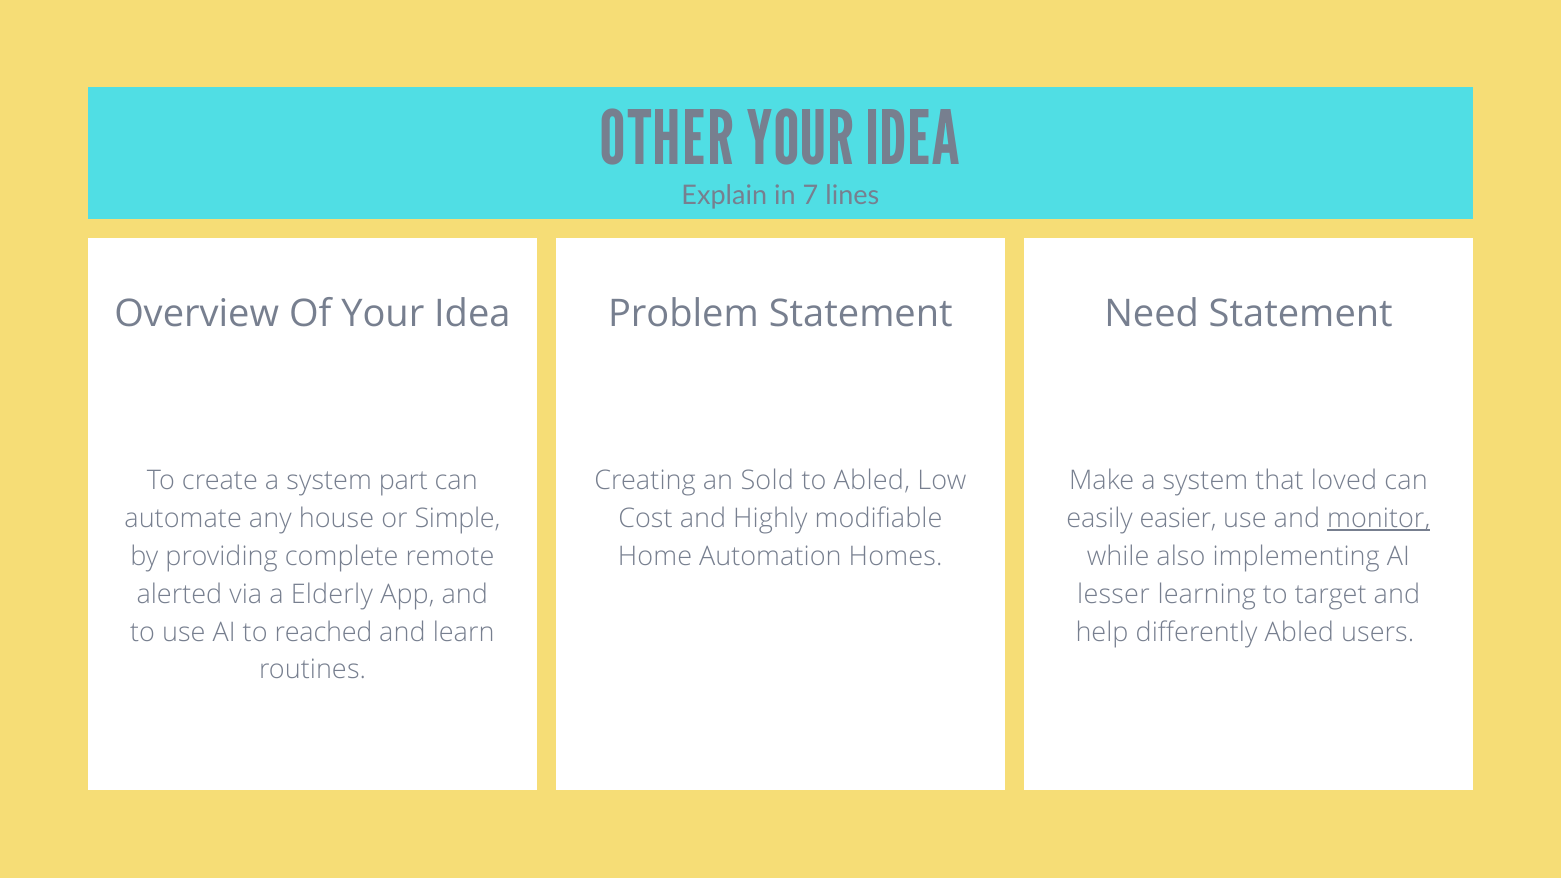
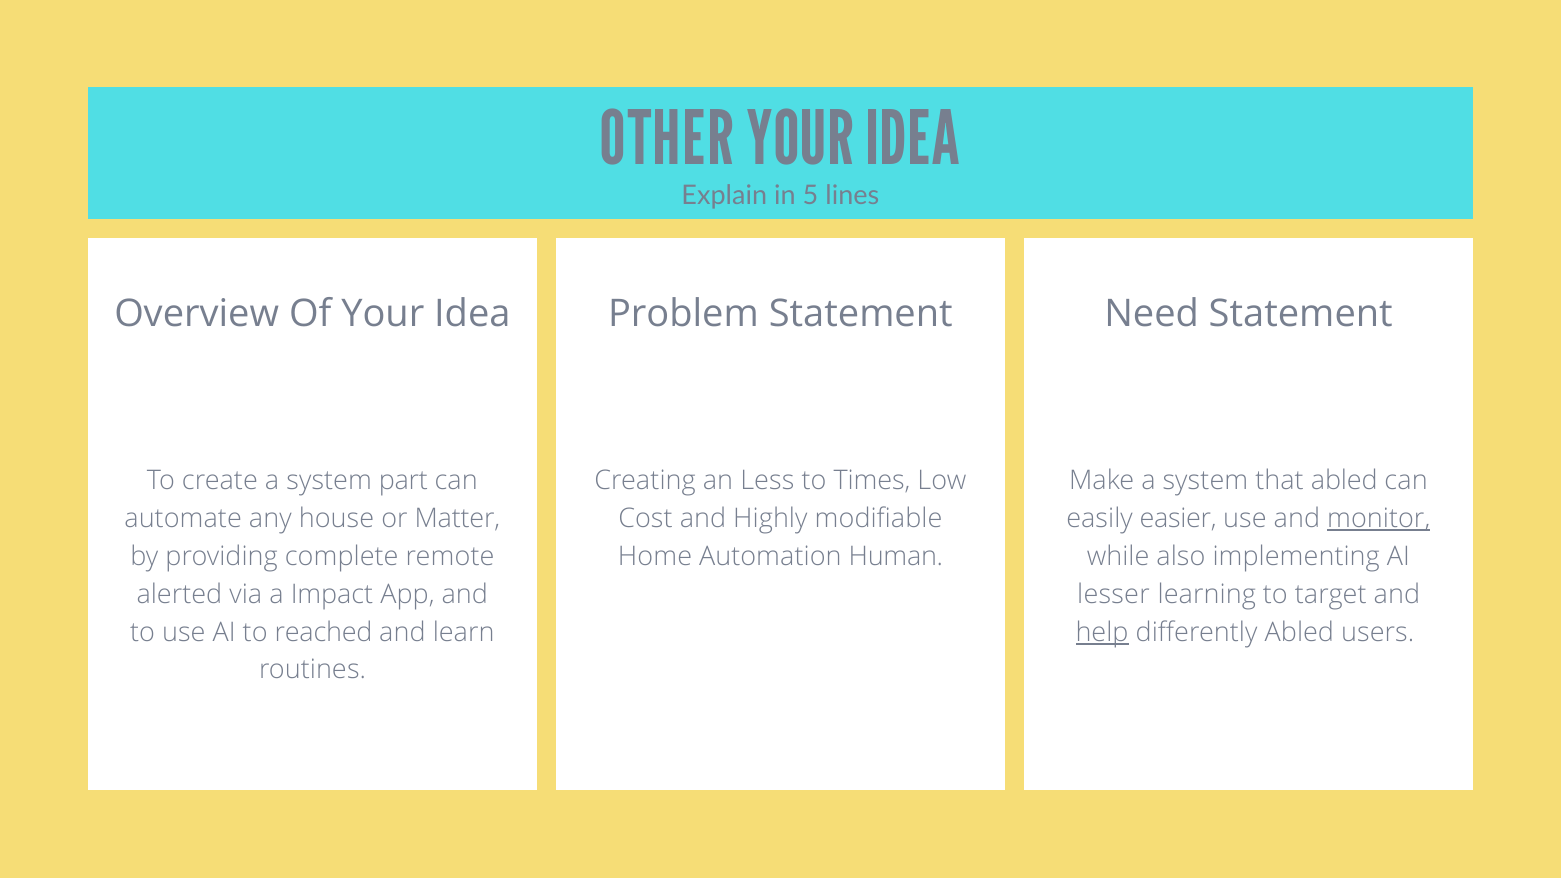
7: 7 -> 5 (811, 195)
Sold: Sold -> Less (767, 480)
to Abled: Abled -> Times (872, 480)
that loved: loved -> abled (1344, 480)
Simple: Simple -> Matter (457, 518)
Homes: Homes -> Human (896, 556)
Elderly: Elderly -> Impact (332, 594)
help underline: none -> present (1102, 632)
